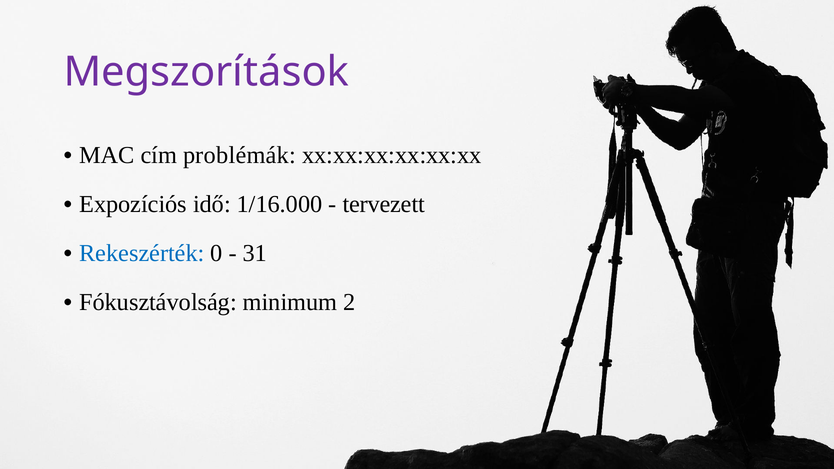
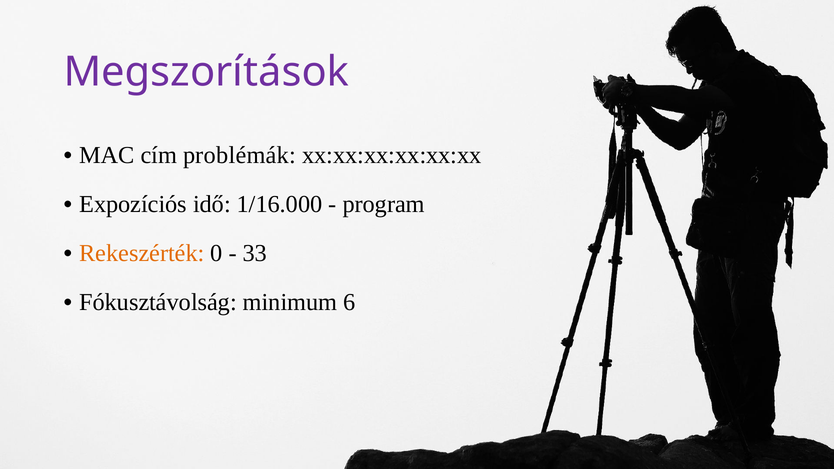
tervezett: tervezett -> program (384, 204)
Rekeszérték colour: blue -> orange (142, 253)
31: 31 -> 33 (255, 253)
2: 2 -> 6 (349, 302)
